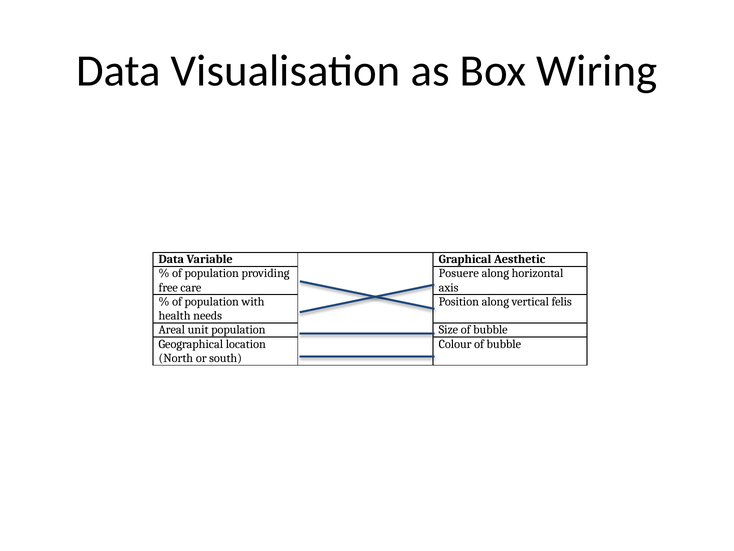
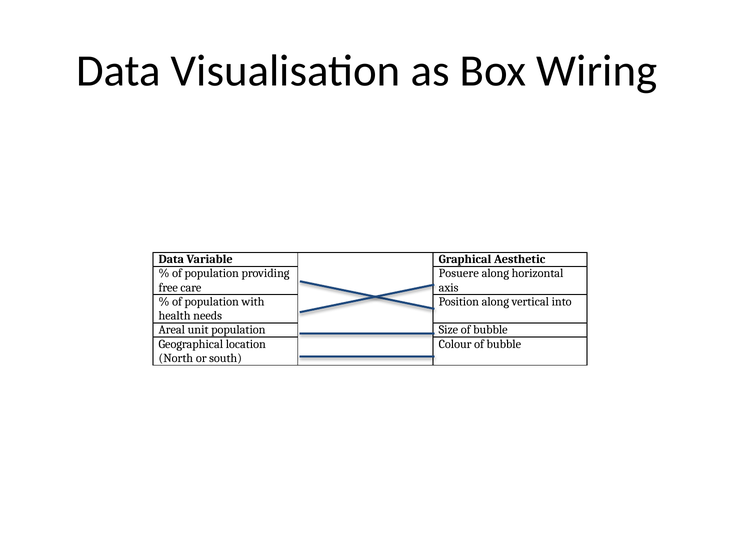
felis: felis -> into (562, 301)
